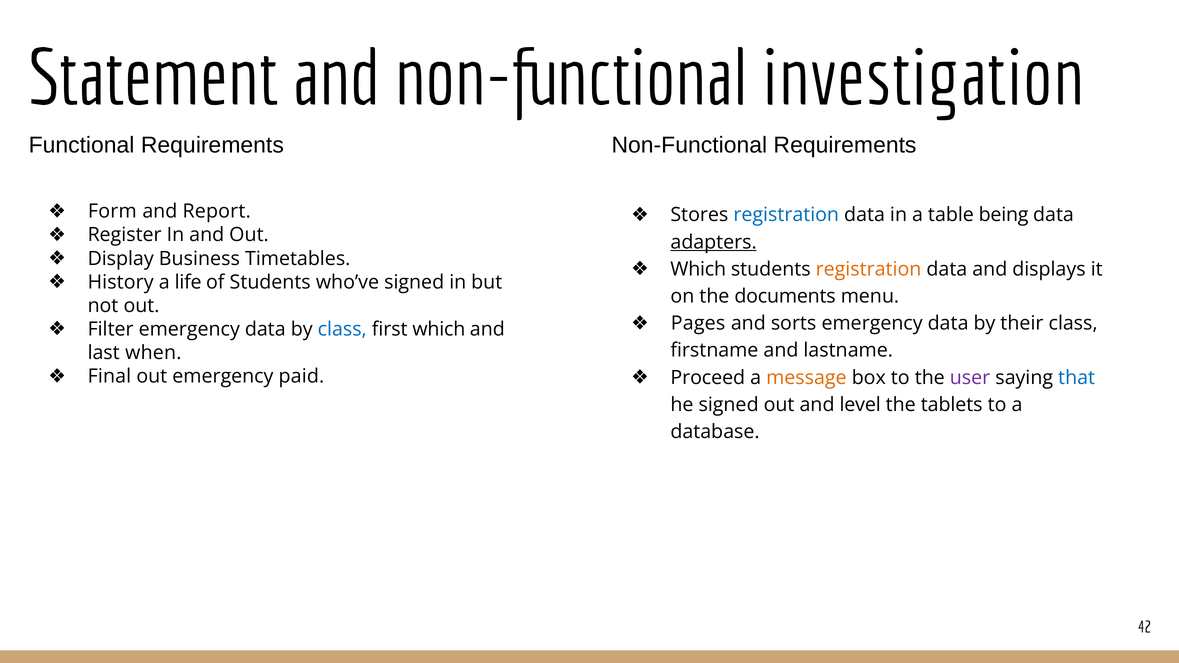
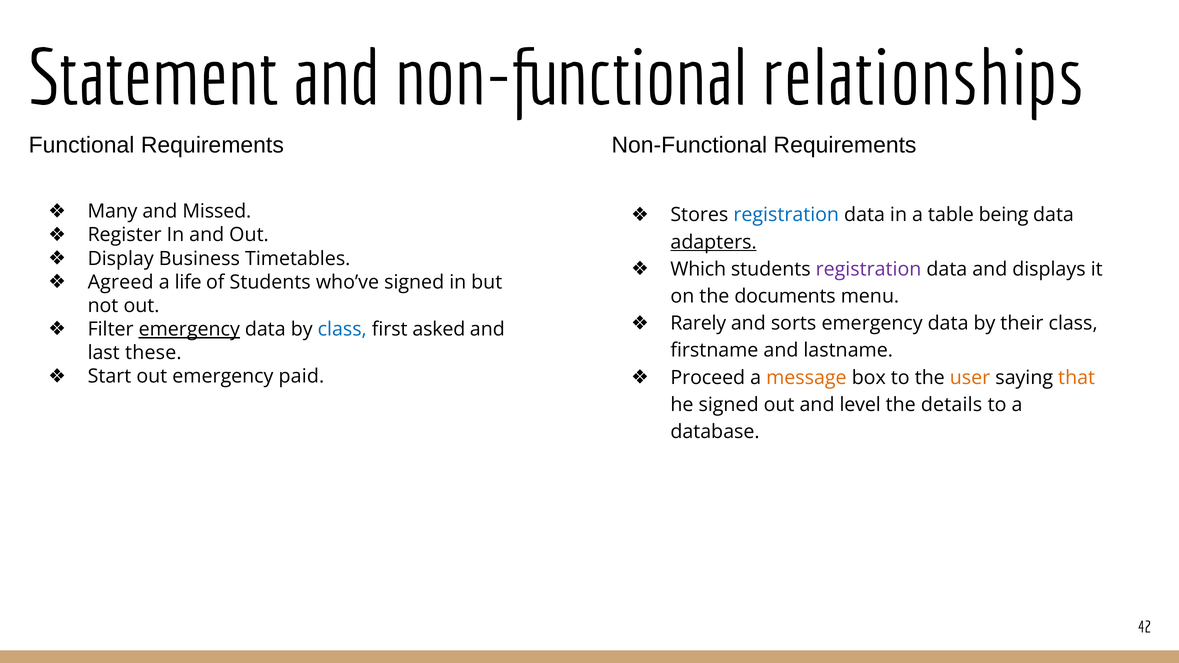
investigation: investigation -> relationships (923, 79)
Form: Form -> Many (113, 211)
Report: Report -> Missed (217, 211)
registration colour: orange -> purple (869, 269)
History: History -> Agreed (121, 282)
Pages: Pages -> Rarely (698, 323)
emergency underline: none -> present (189, 329)
first which: which -> asked (439, 329)
when: when -> these (153, 353)
Final: Final -> Start (109, 377)
user colour: purple -> orange (970, 378)
that colour: blue -> orange (1077, 378)
tablets: tablets -> details (952, 405)
